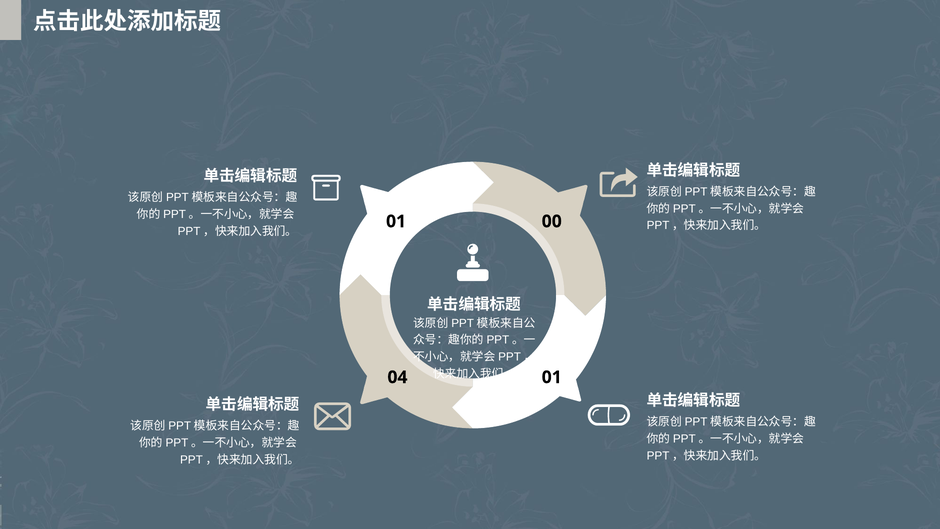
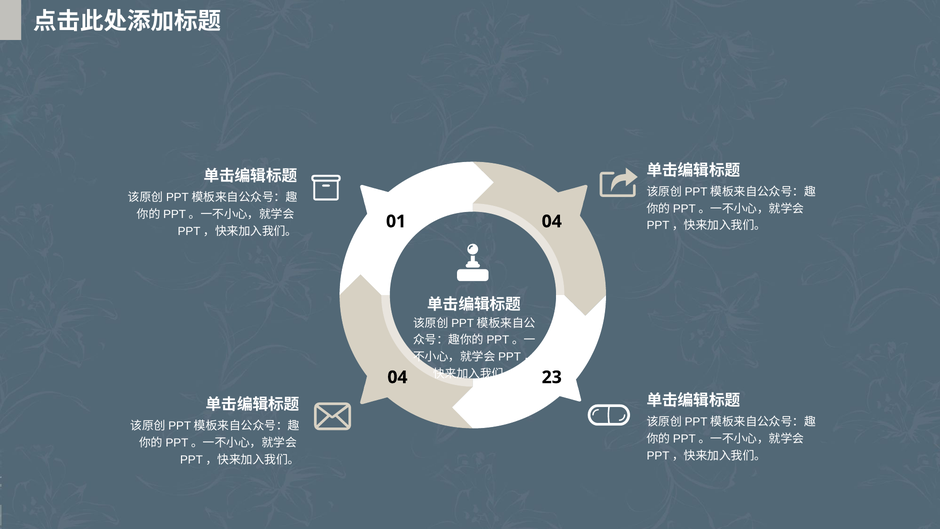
01 00: 00 -> 04 (552, 221)
04 01: 01 -> 23 (552, 377)
